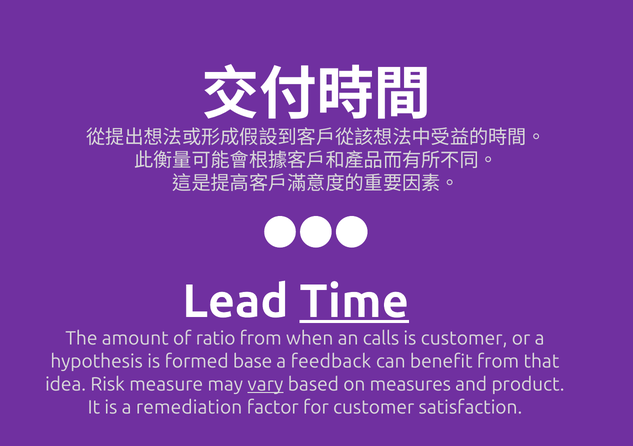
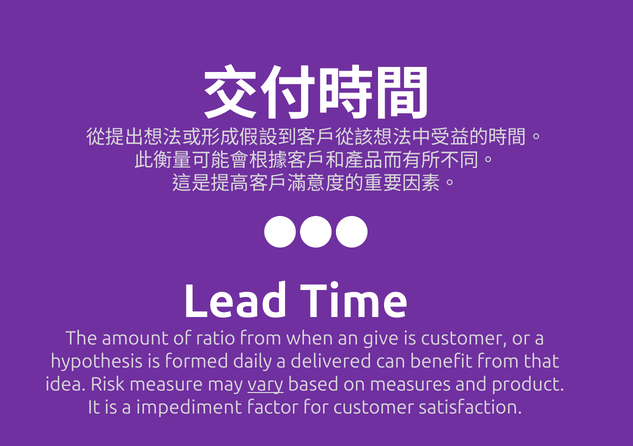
Time underline: present -> none (354, 302)
calls: calls -> give (381, 338)
base: base -> daily (253, 361)
feedback: feedback -> delivered (331, 361)
remediation: remediation -> impediment (189, 407)
